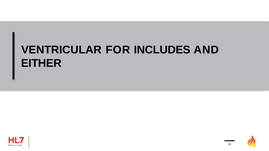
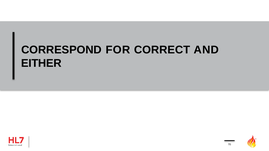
VENTRICULAR: VENTRICULAR -> CORRESPOND (61, 50)
INCLUDES: INCLUDES -> CORRECT (162, 50)
